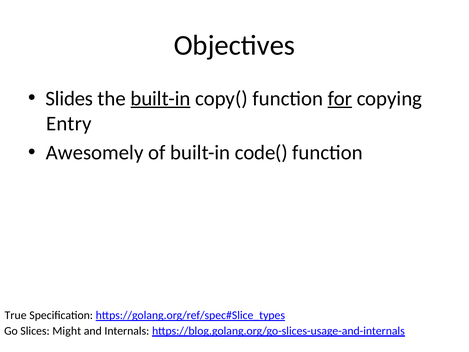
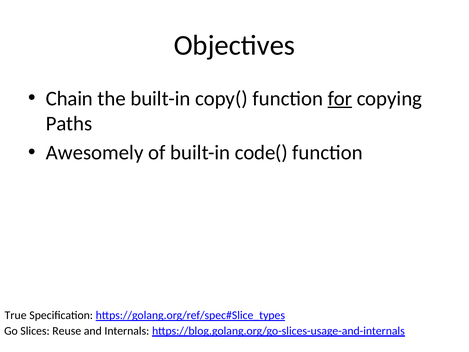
Slides: Slides -> Chain (69, 98)
built-in underline: present -> none (161, 98)
Entry: Entry -> Paths (69, 123)
Might: Might -> Reuse (67, 331)
